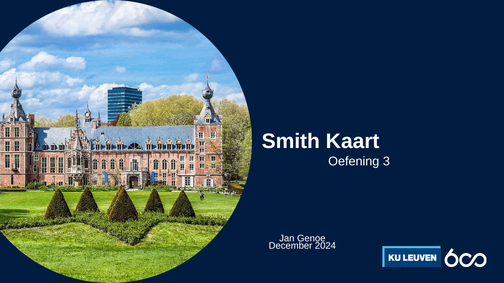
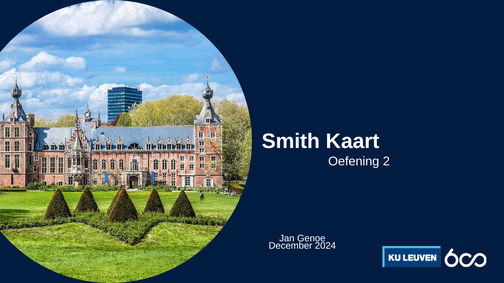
3: 3 -> 2 (386, 161)
